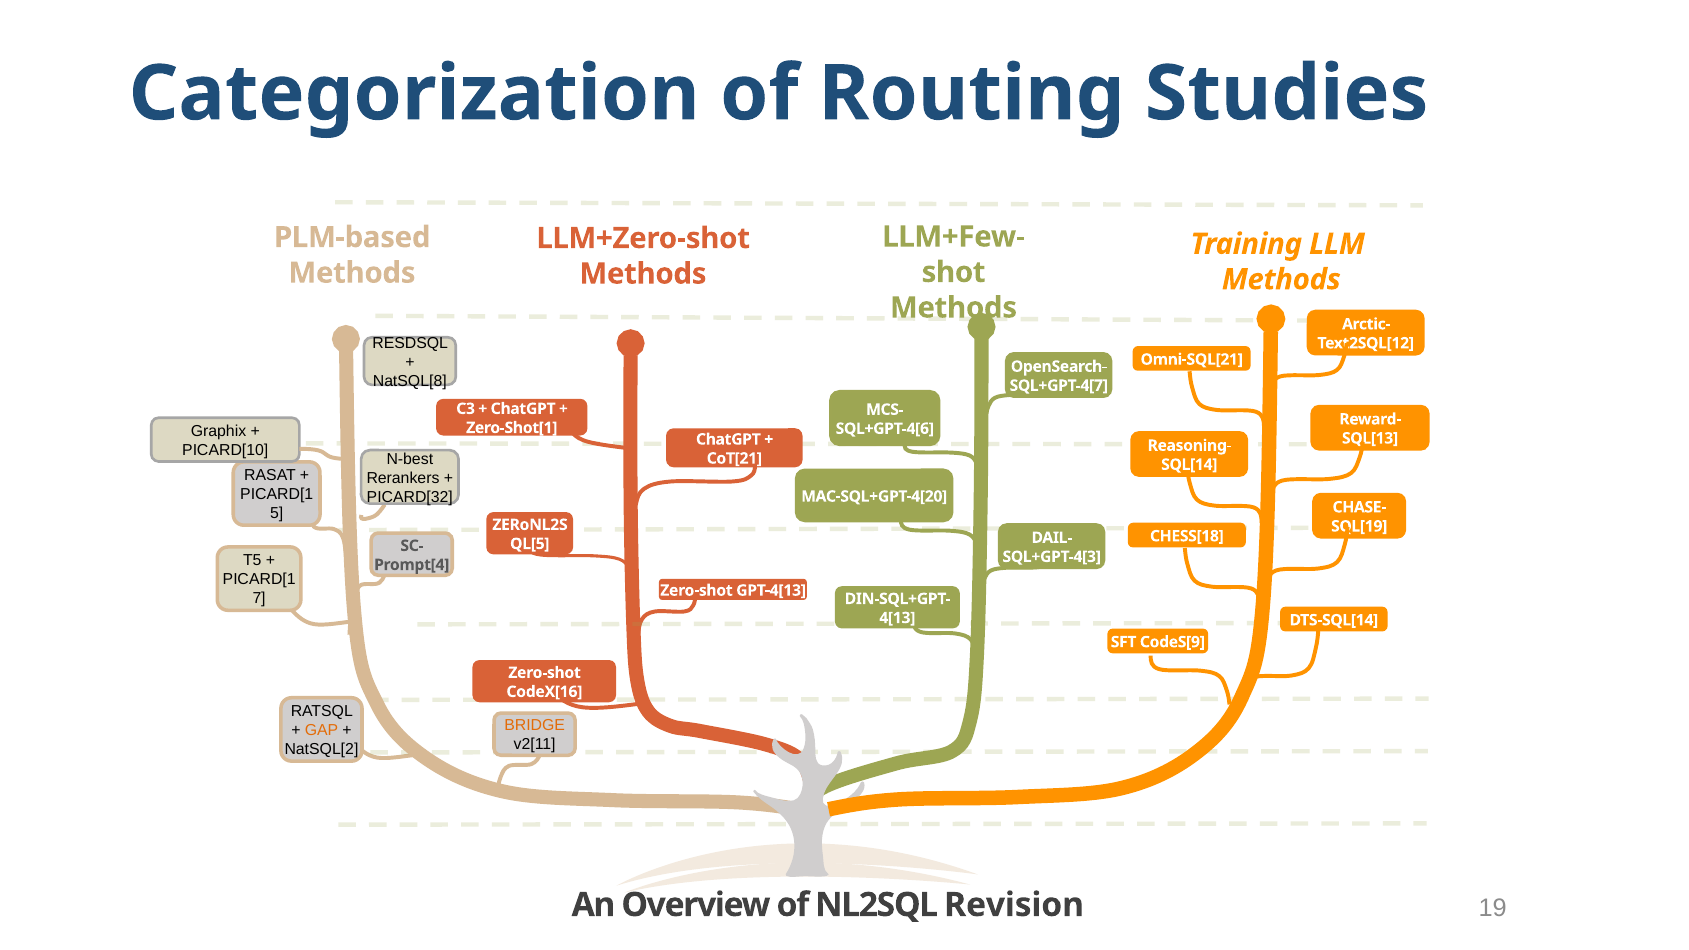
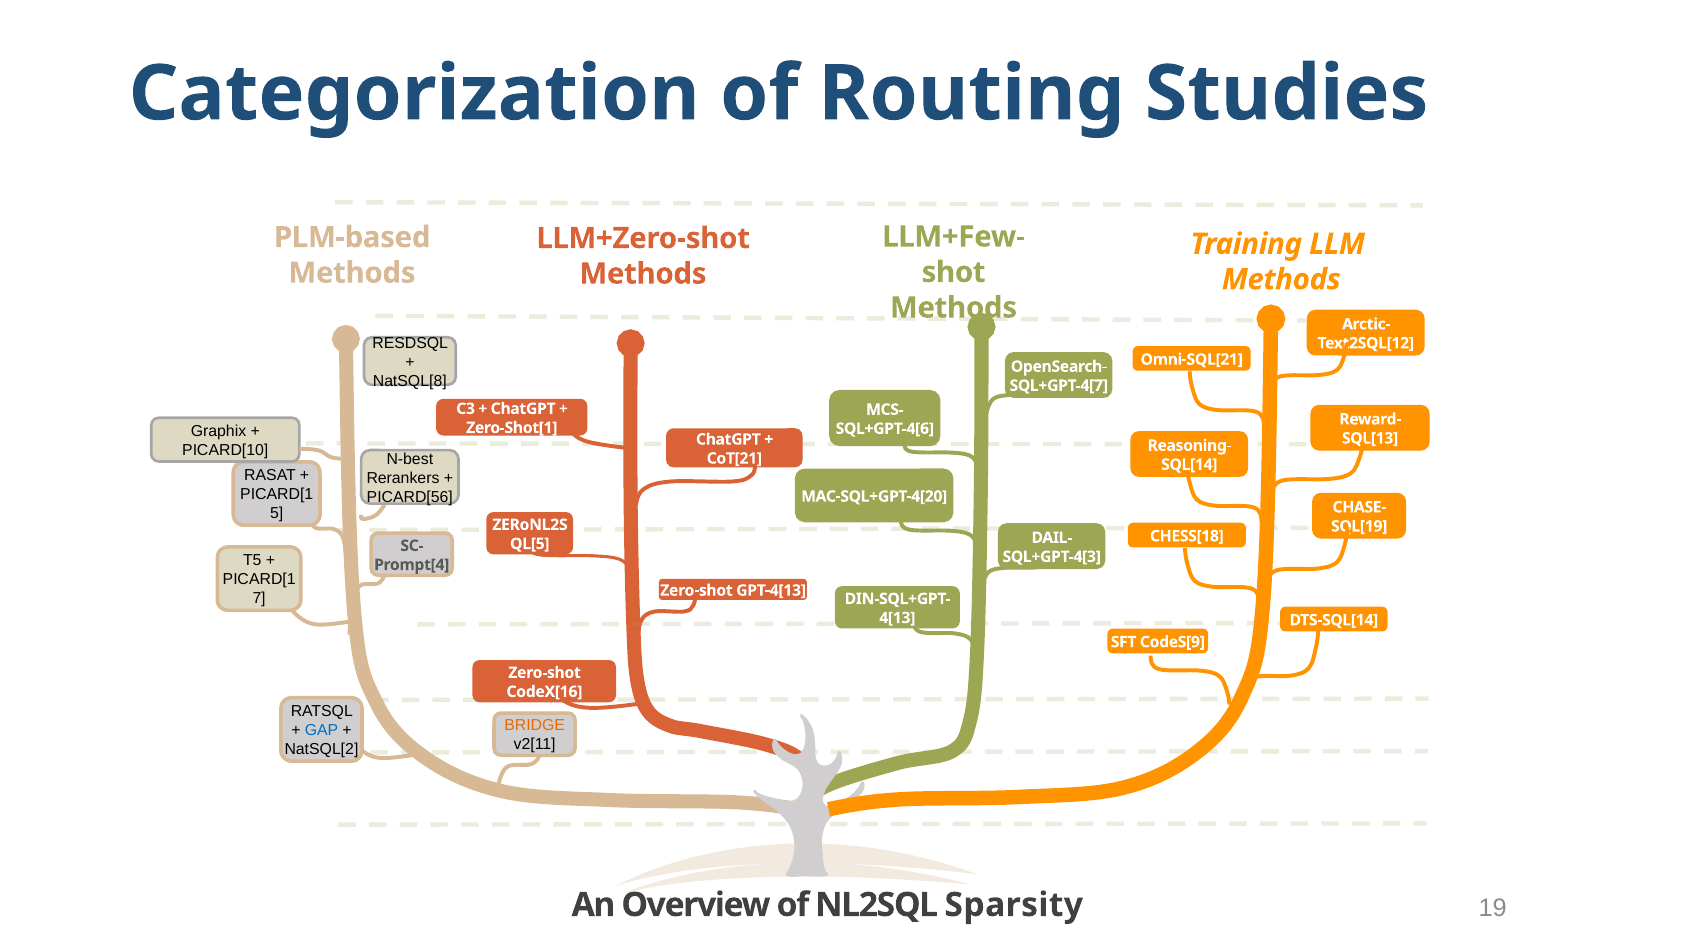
PICARD[32: PICARD[32 -> PICARD[56 (410, 497)
GAP colour: orange -> blue (322, 731)
Revision: Revision -> Sparsity (1014, 905)
